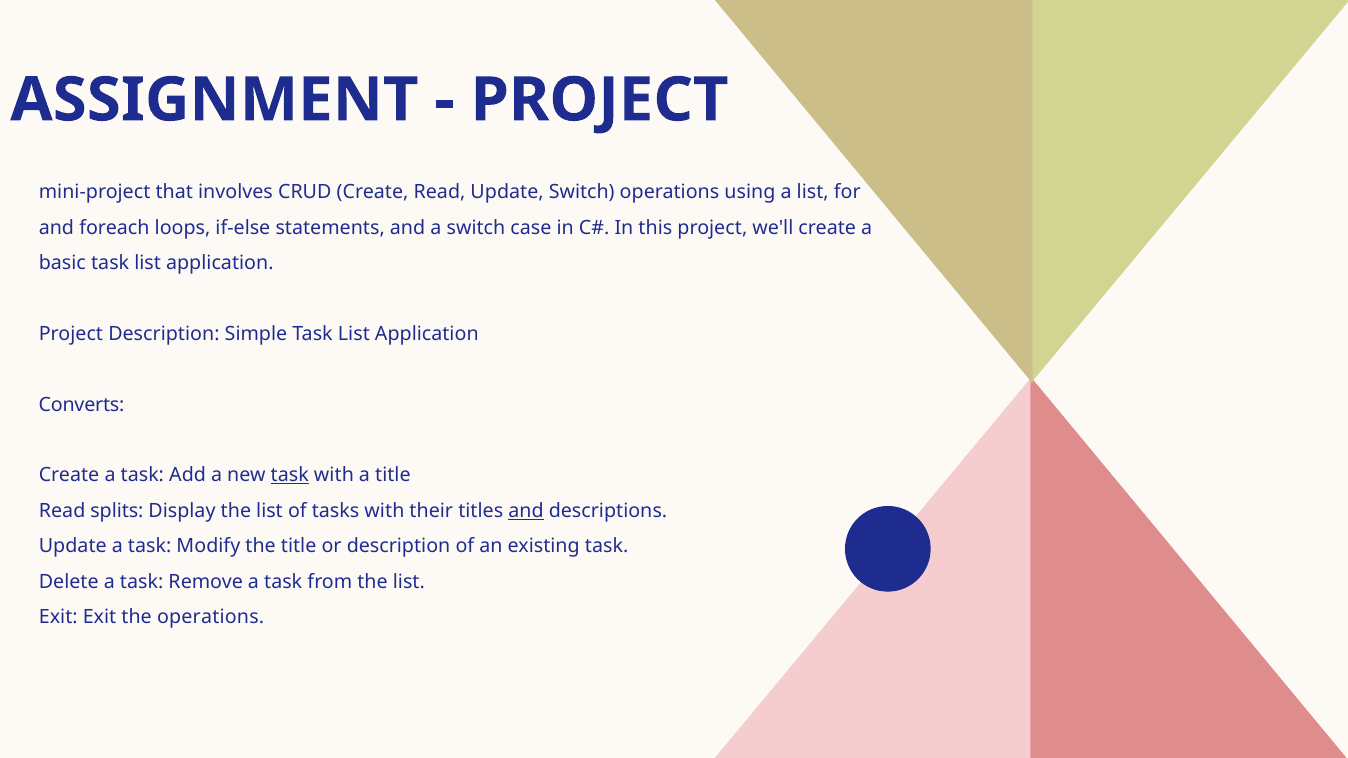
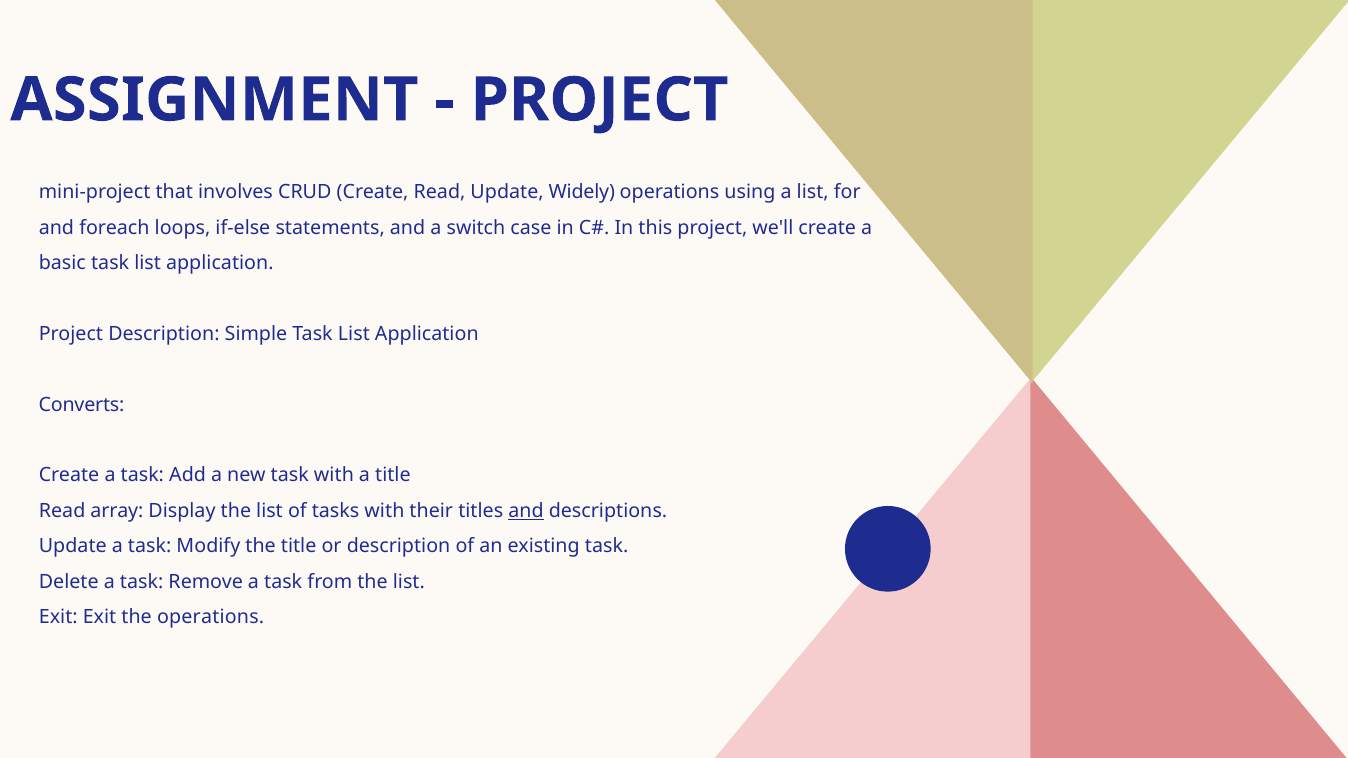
Update Switch: Switch -> Widely (582, 193)
task underline: present -> none (290, 476)
splits: splits -> array (117, 511)
